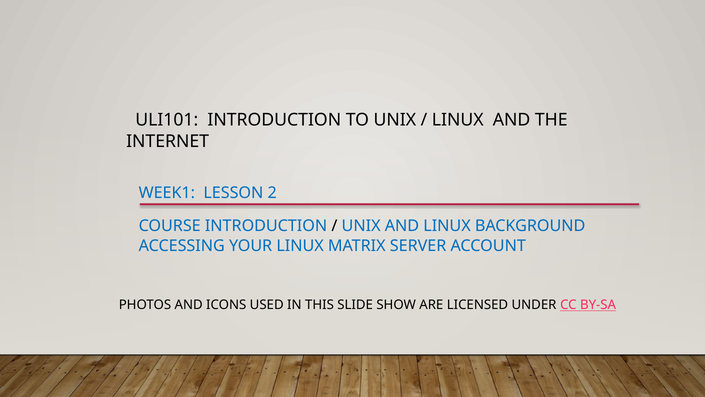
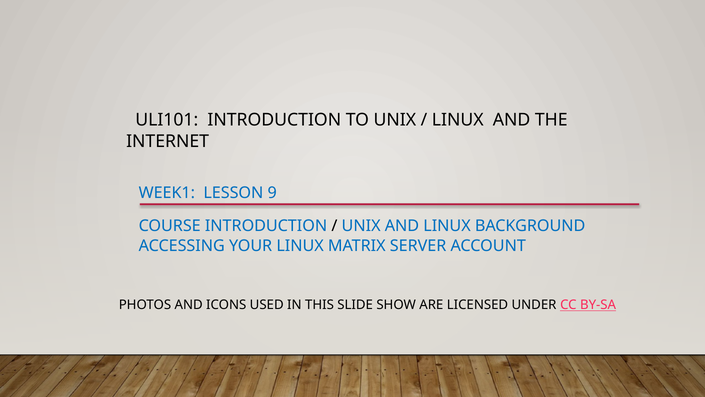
2: 2 -> 9 (272, 193)
